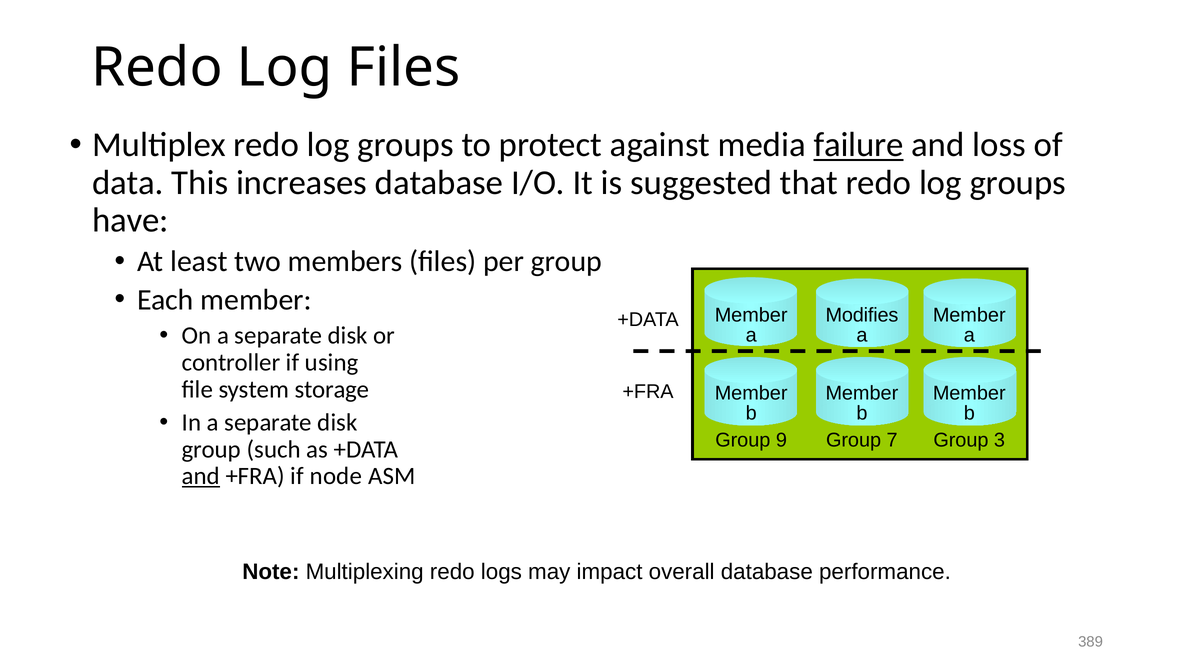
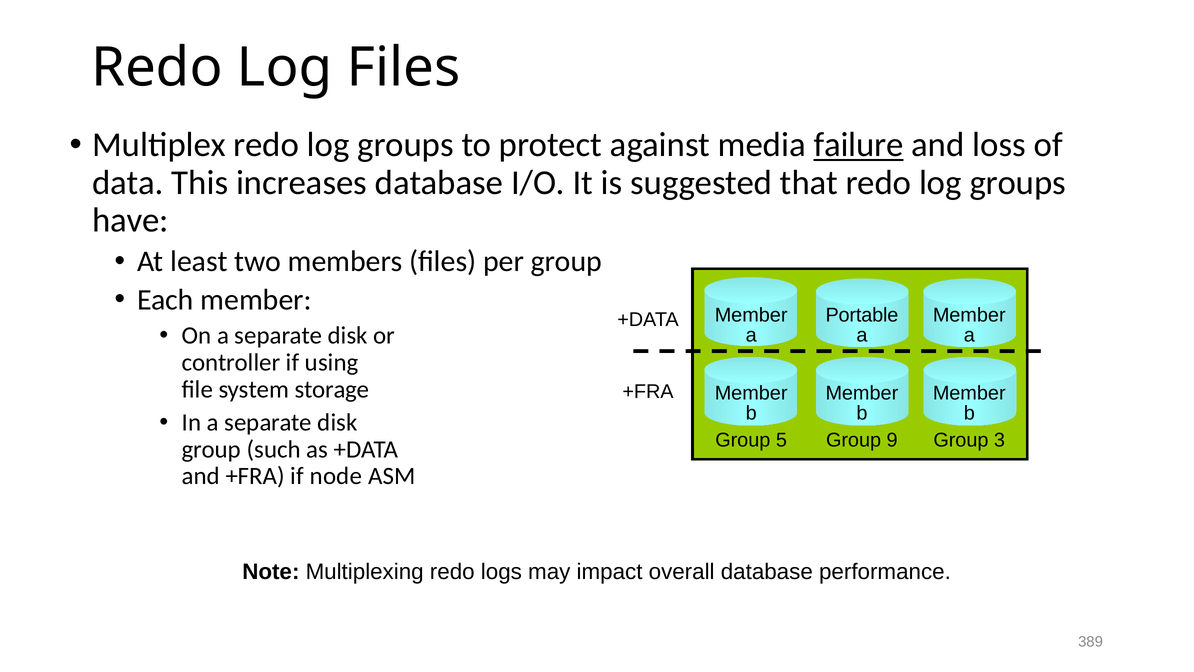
Modifies: Modifies -> Portable (862, 315)
9: 9 -> 5 (781, 440)
7: 7 -> 9 (892, 440)
and underline: present -> none (201, 476)
